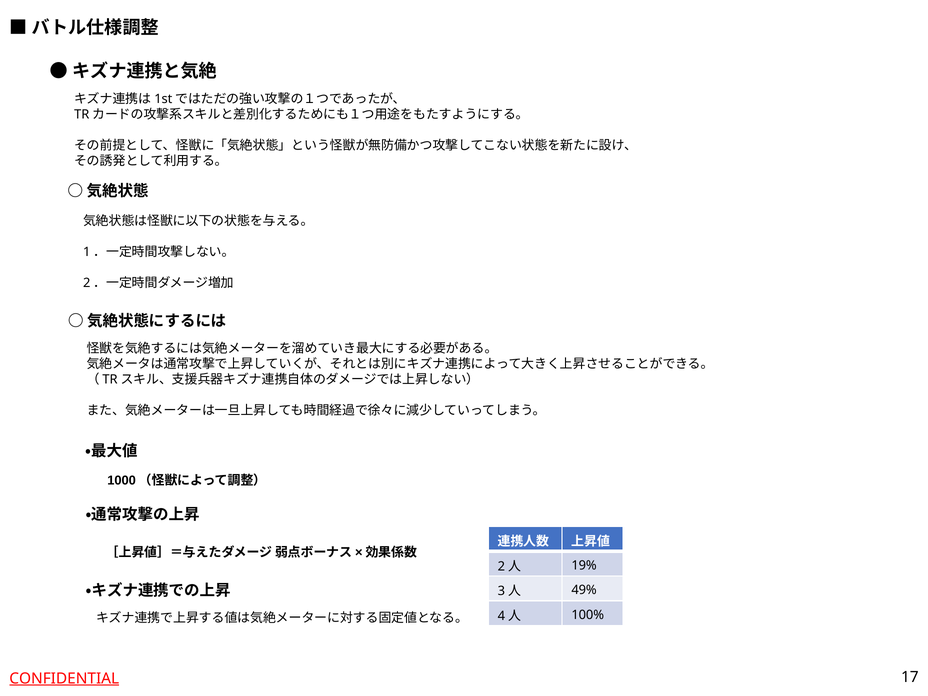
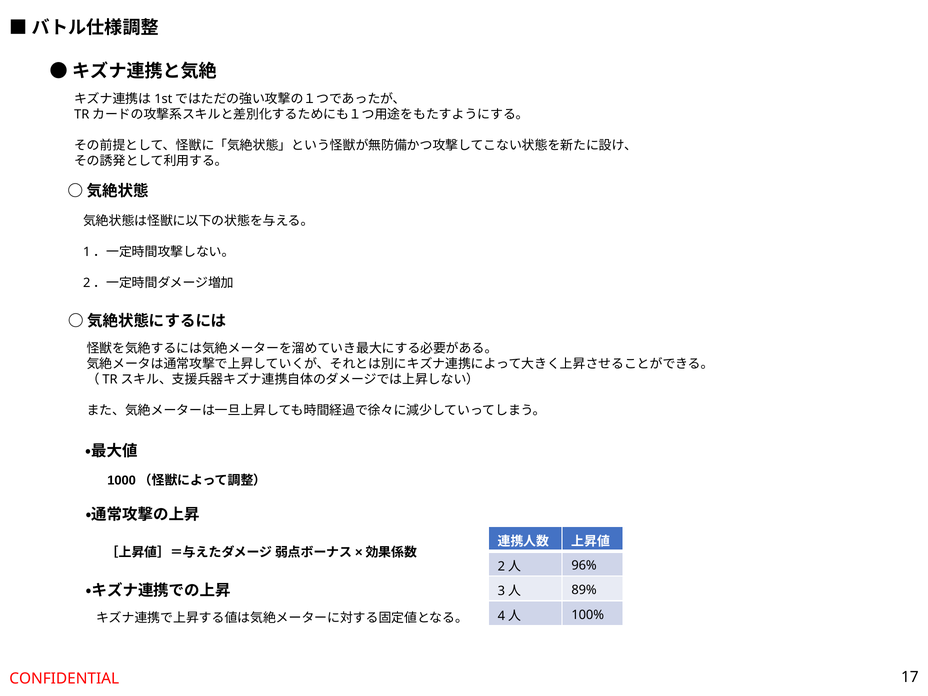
19%: 19% -> 96% (584, 565)
49%: 49% -> 89% (584, 590)
CONFIDENTIAL underline: present -> none (64, 679)
